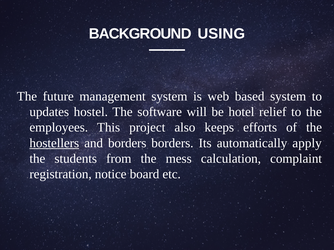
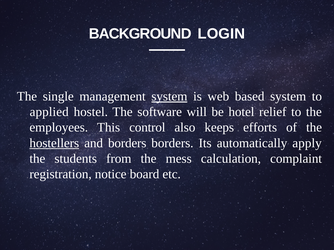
USING: USING -> LOGIN (221, 34)
future: future -> single (58, 97)
system underline: none -> present (169, 97)
updates: updates -> applied (49, 112)
project: project -> control (147, 128)
